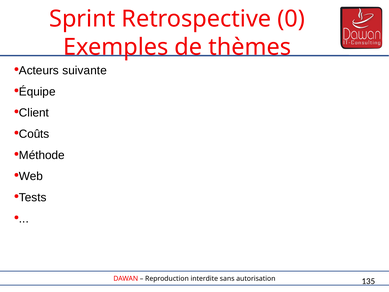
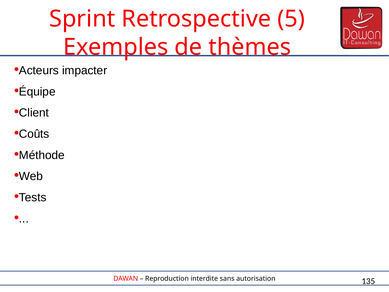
0: 0 -> 5 (291, 19)
suivante: suivante -> impacter (85, 70)
